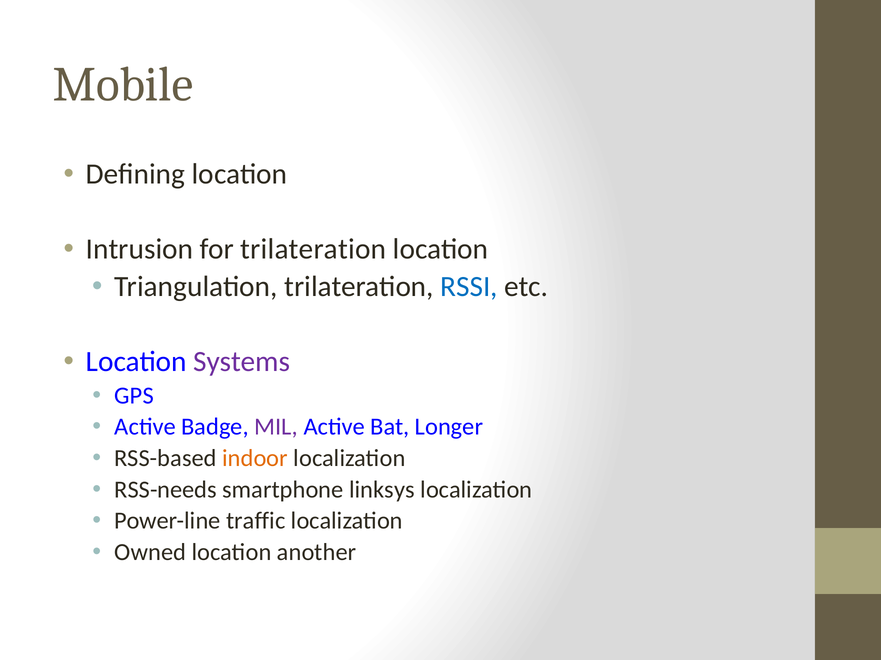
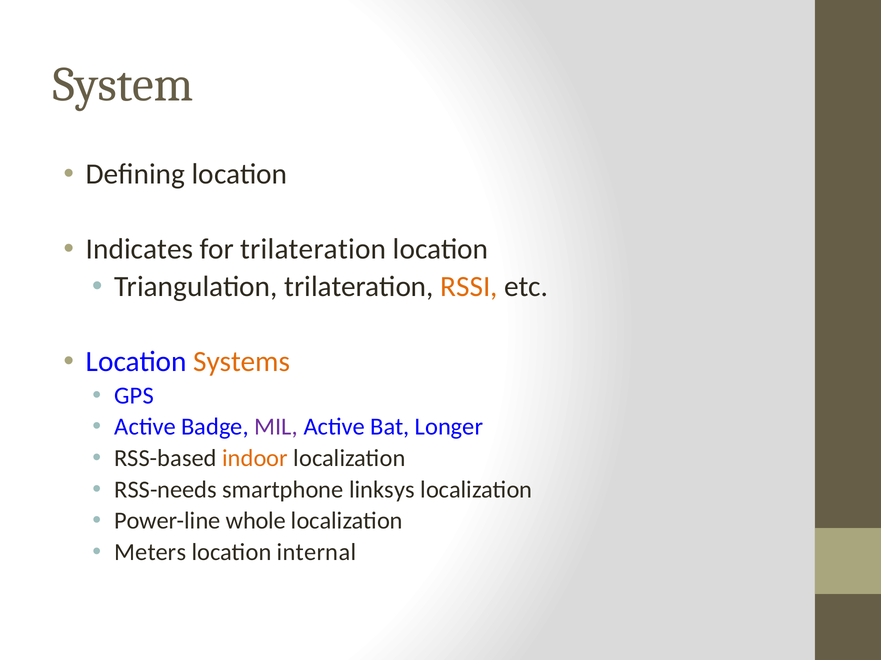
Mobile: Mobile -> System (123, 85)
Intrusion: Intrusion -> Indicates (140, 249)
RSSI colour: blue -> orange (469, 287)
Systems colour: purple -> orange (242, 362)
traffic: traffic -> whole (256, 521)
Owned: Owned -> Meters (150, 553)
another: another -> internal (316, 553)
